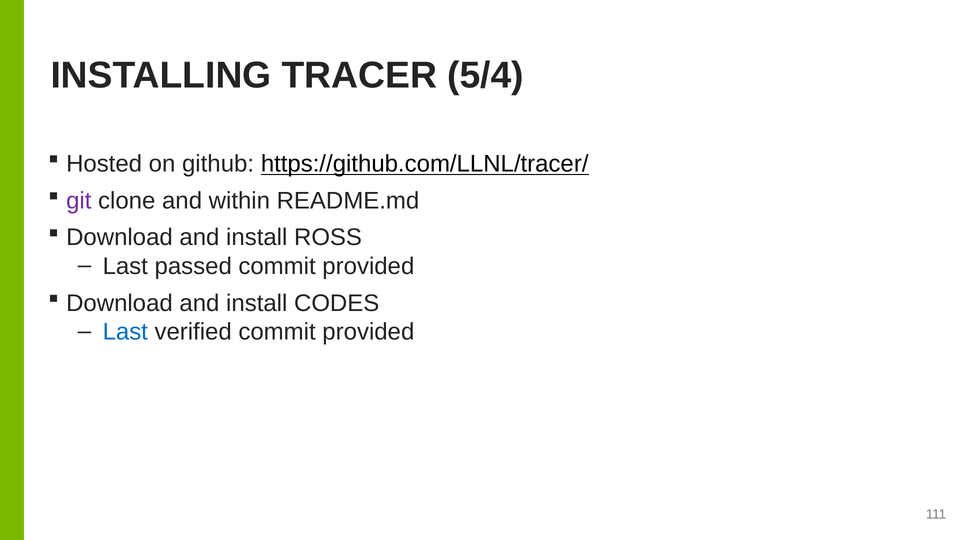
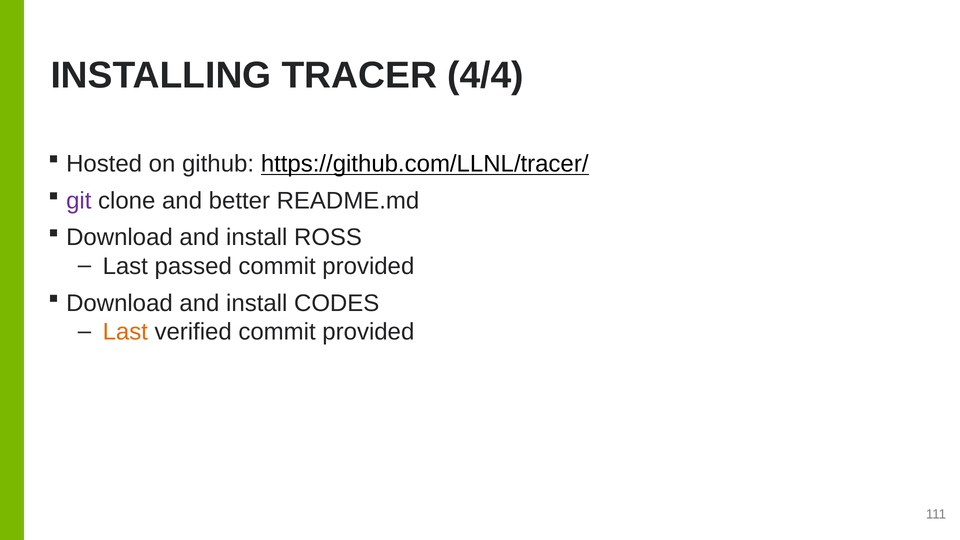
5/4: 5/4 -> 4/4 (486, 75)
within: within -> better (239, 201)
Last colour: blue -> orange (125, 332)
